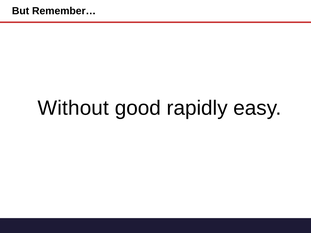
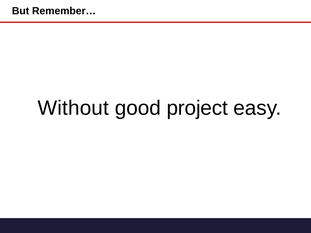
rapidly: rapidly -> project (197, 108)
